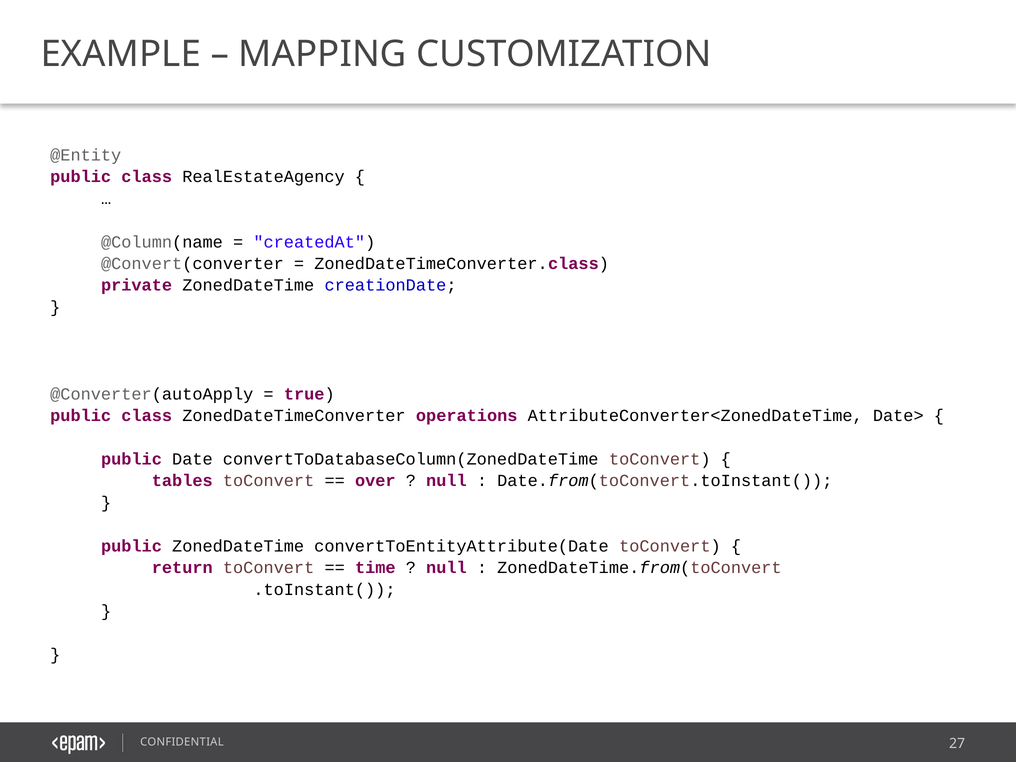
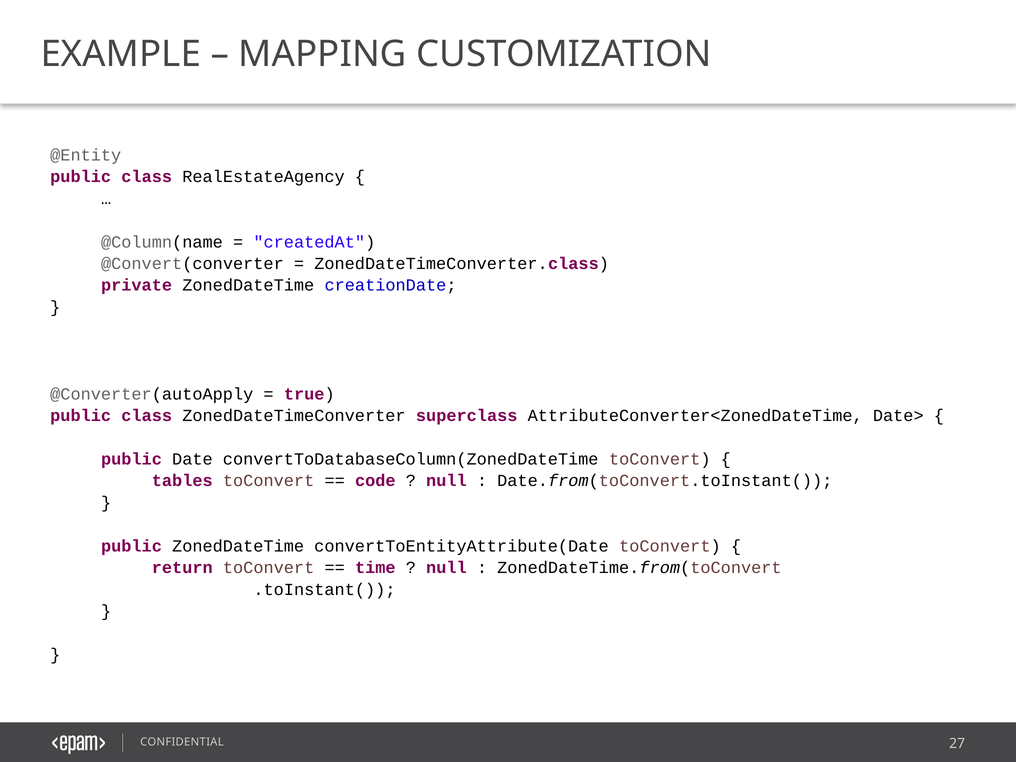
operations: operations -> superclass (467, 416)
over: over -> code (375, 481)
